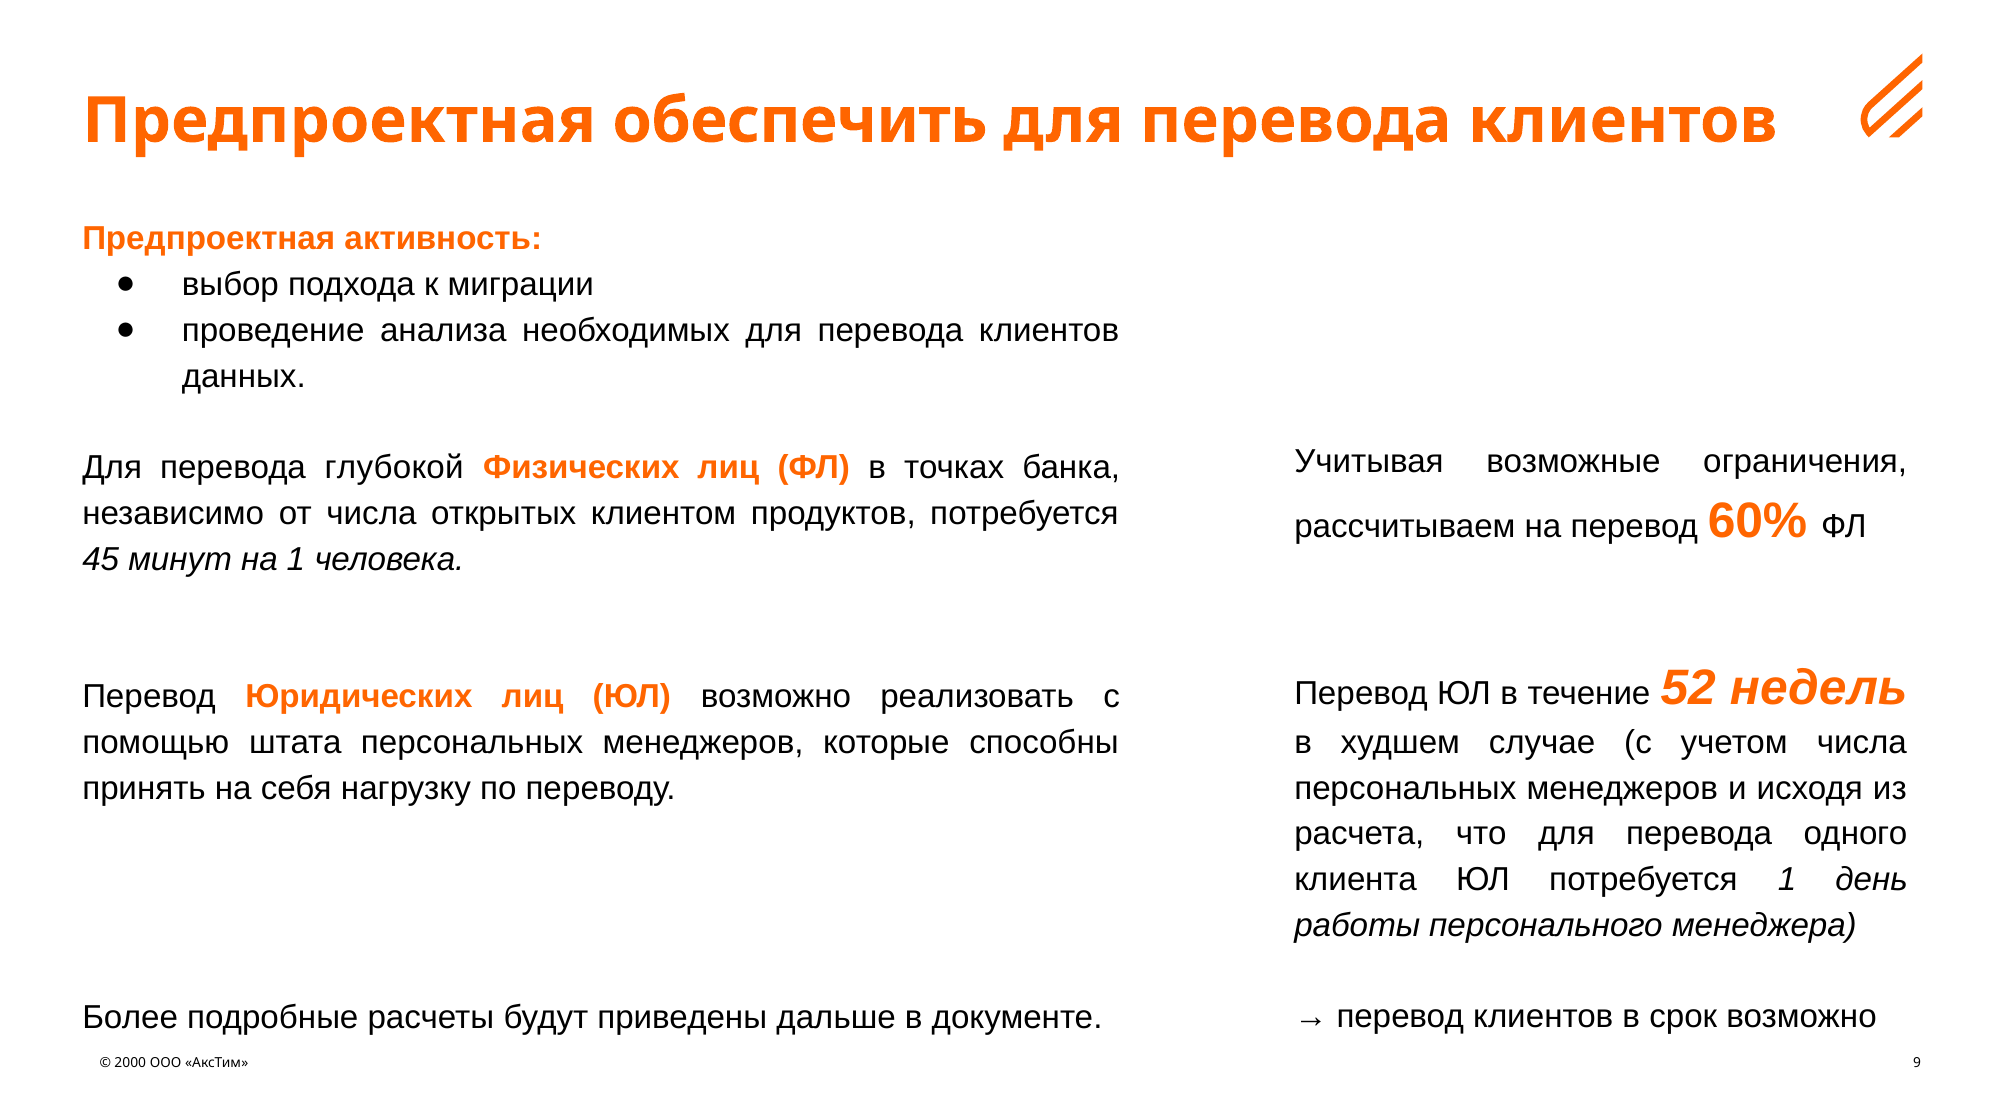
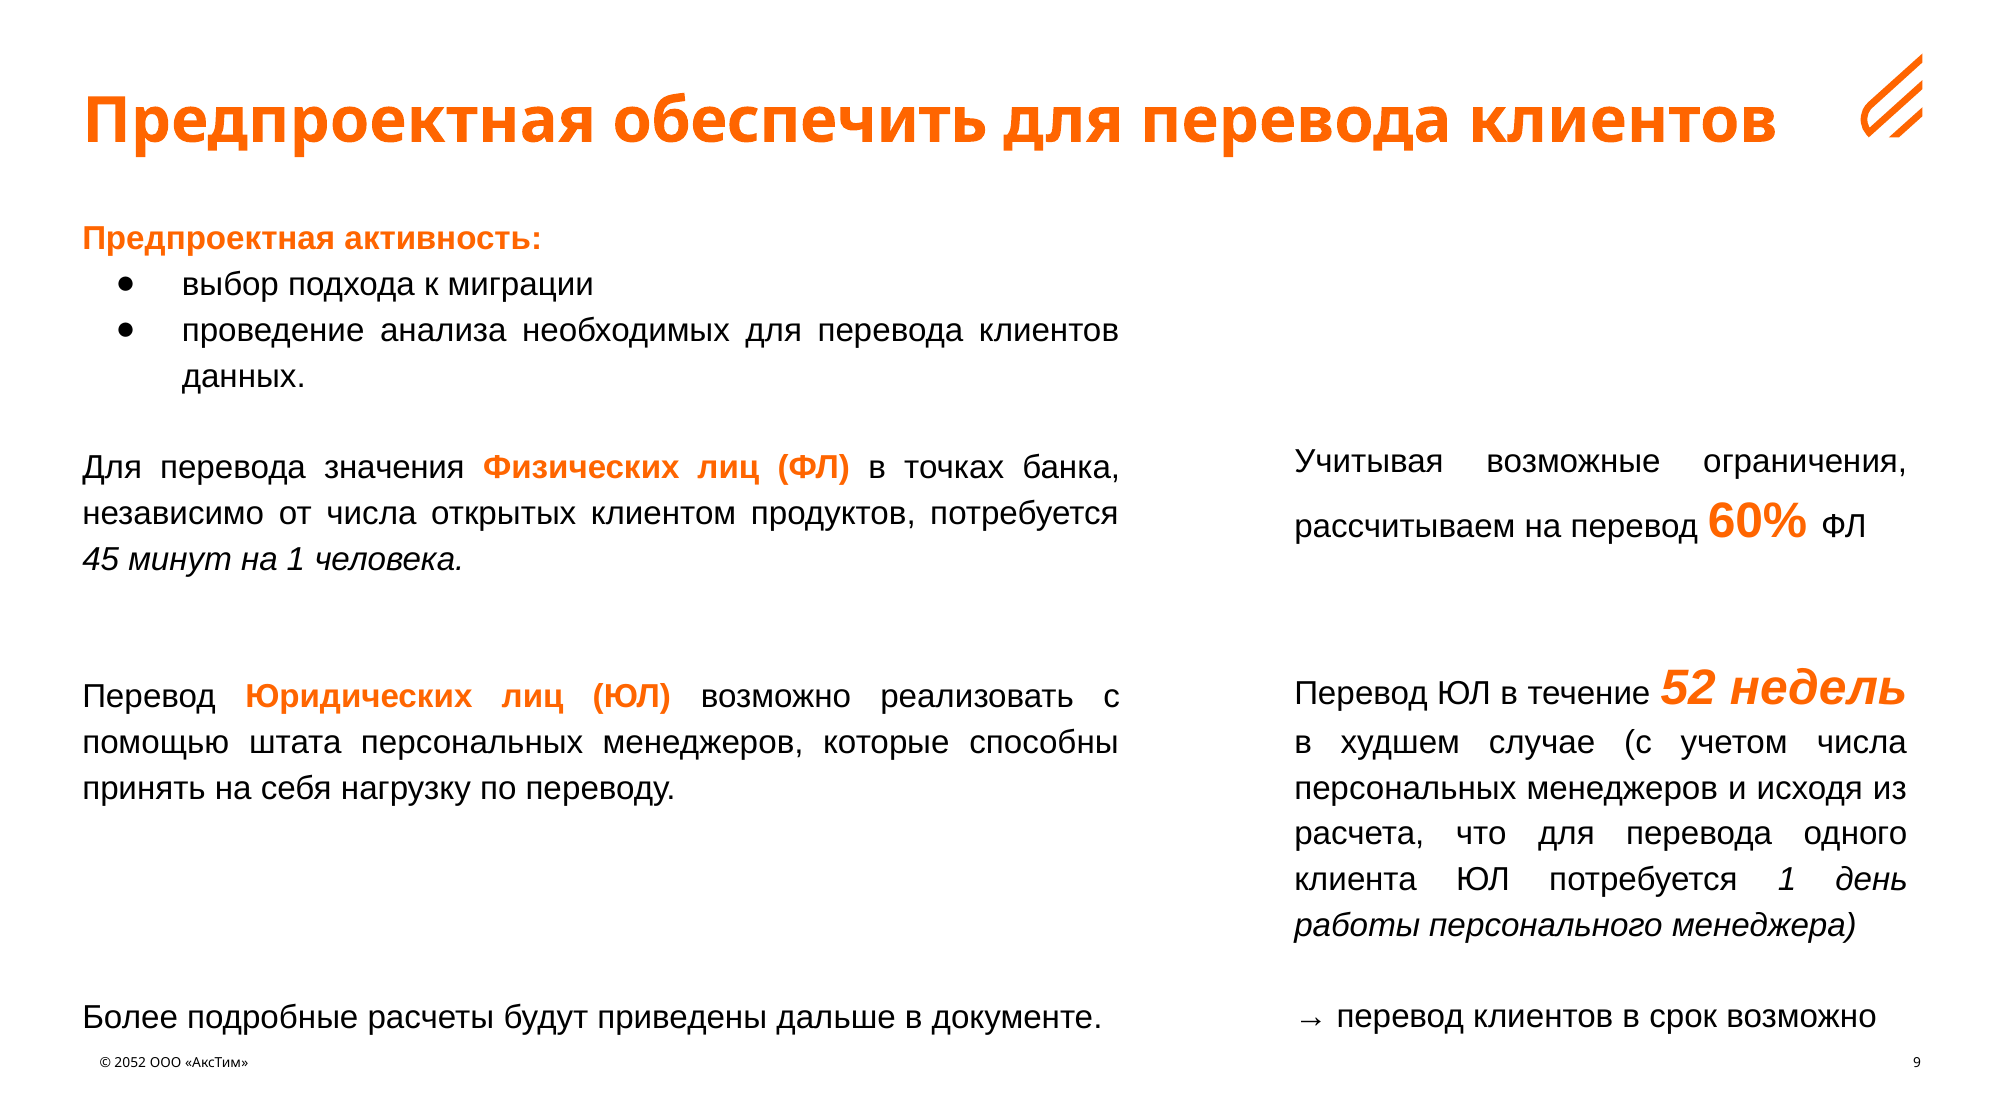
глубокой: глубокой -> значения (394, 468)
2000: 2000 -> 2052 (130, 1063)
